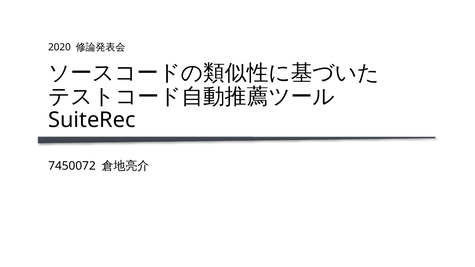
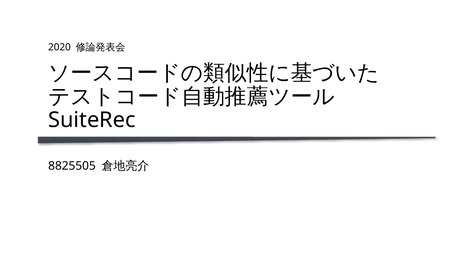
7450072: 7450072 -> 8825505 (72, 166)
